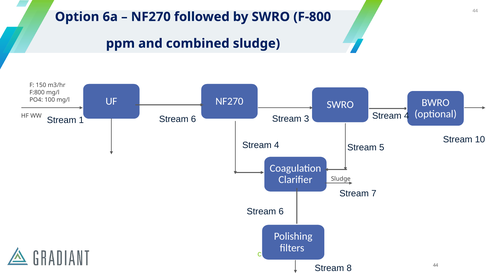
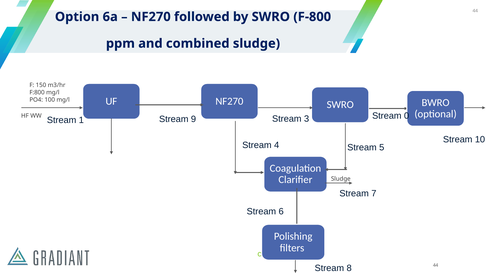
4: 4 -> 0 (407, 116)
1 Stream 6: 6 -> 9 (194, 119)
